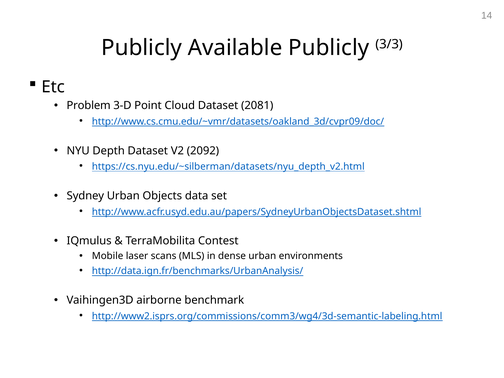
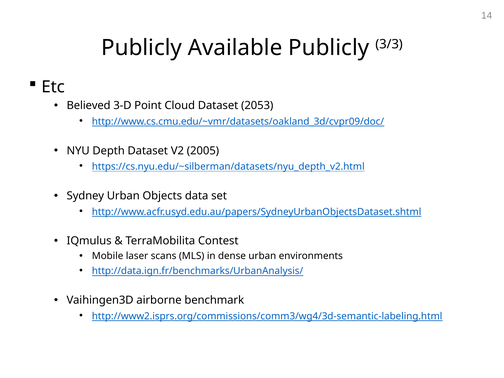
Problem: Problem -> Believed (89, 105)
2081: 2081 -> 2053 (257, 105)
2092: 2092 -> 2005 (203, 151)
